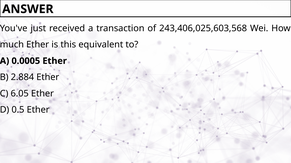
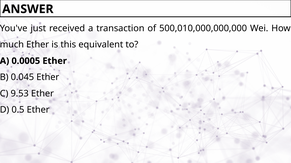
243,406,025,603,568: 243,406,025,603,568 -> 500,010,000,000,000 (203, 28)
2.884: 2.884 -> 0.045 (22, 78)
6.05: 6.05 -> 9.53 (20, 94)
